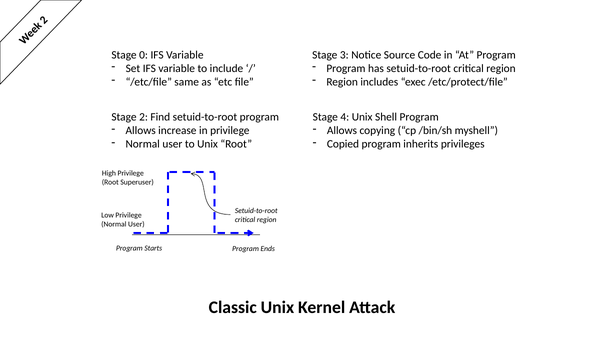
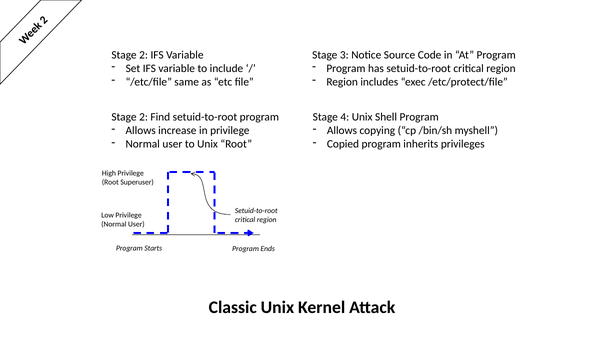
0: 0 -> 2 (144, 55)
